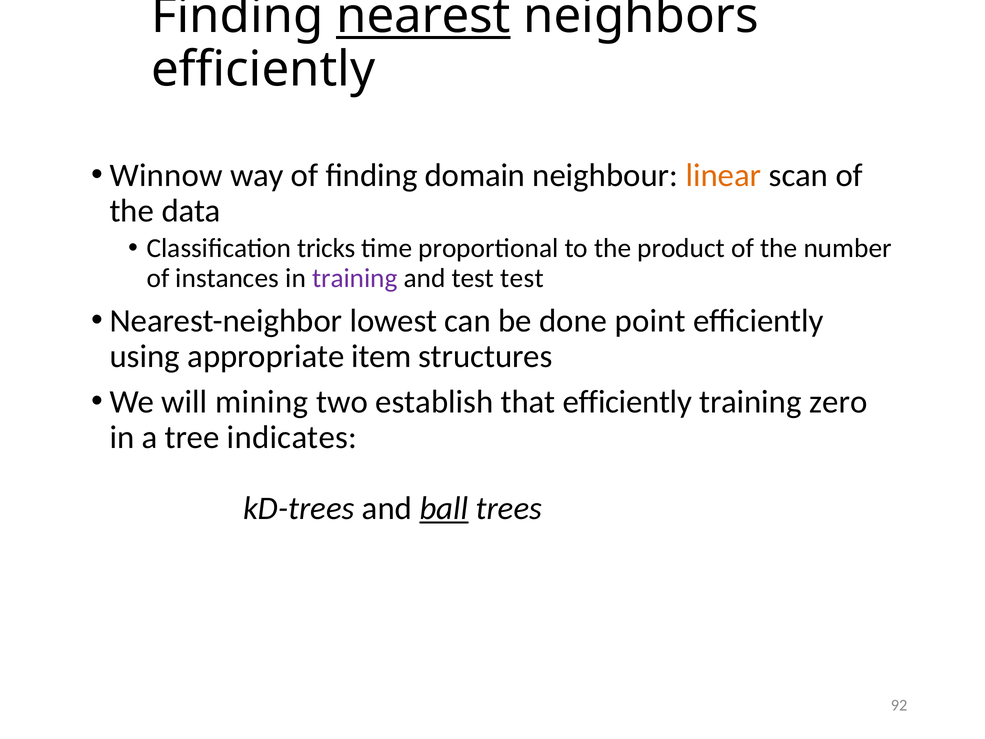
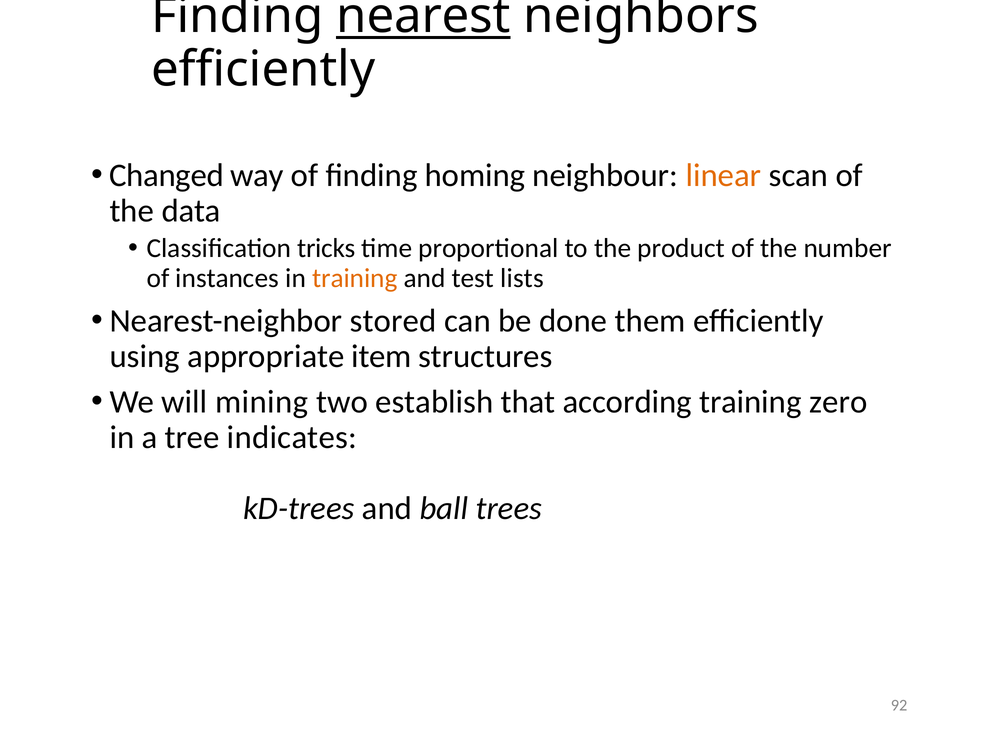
Winnow: Winnow -> Changed (166, 175)
domain: domain -> homing (475, 175)
training colour: purple -> orange (355, 278)
test test: test -> lists (522, 278)
lowest: lowest -> stored (393, 321)
point: point -> them (650, 321)
that efficiently: efficiently -> according (627, 402)
ball underline: present -> none (444, 508)
